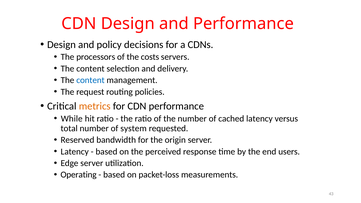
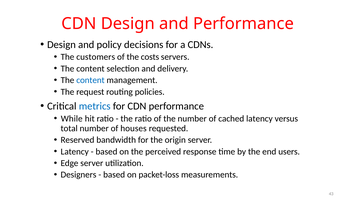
processors: processors -> customers (96, 57)
metrics colour: orange -> blue (95, 106)
system: system -> houses (134, 128)
Operating: Operating -> Designers (79, 175)
